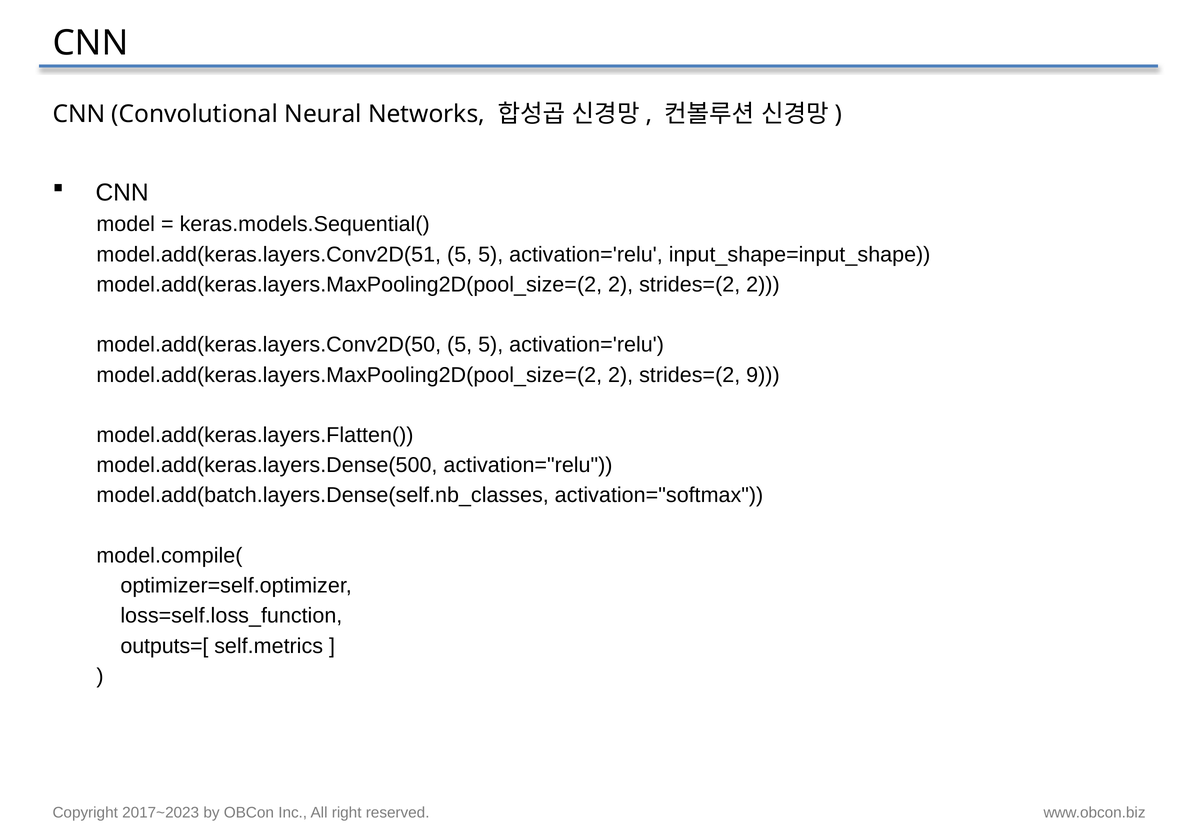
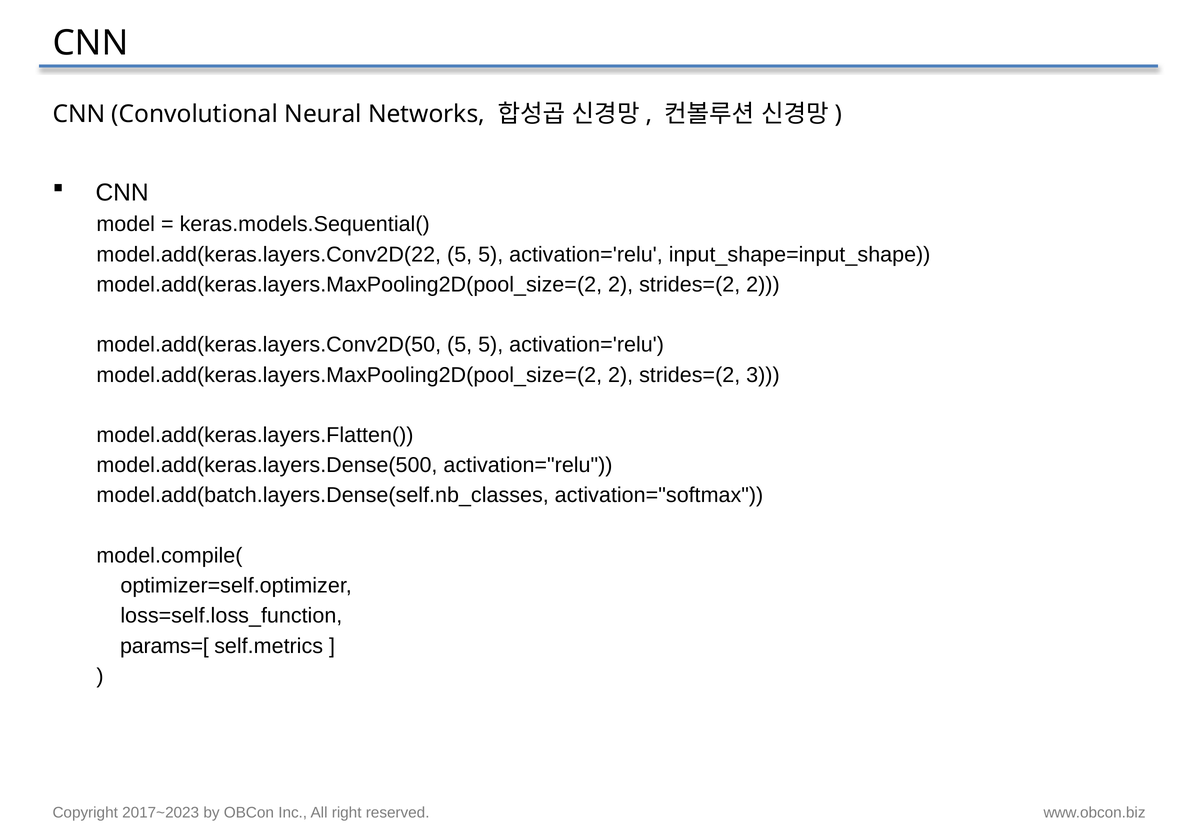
model.add(keras.layers.Conv2D(51: model.add(keras.layers.Conv2D(51 -> model.add(keras.layers.Conv2D(22 (269, 255)
9: 9 -> 3 (763, 375)
outputs=[: outputs=[ -> params=[ (164, 646)
